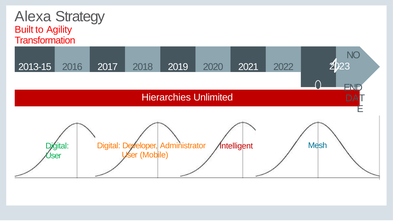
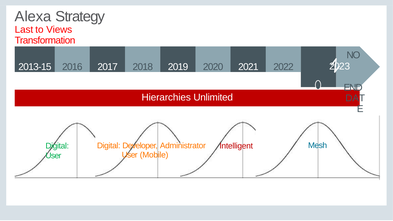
Built: Built -> Last (24, 30)
Agility: Agility -> Views (59, 30)
